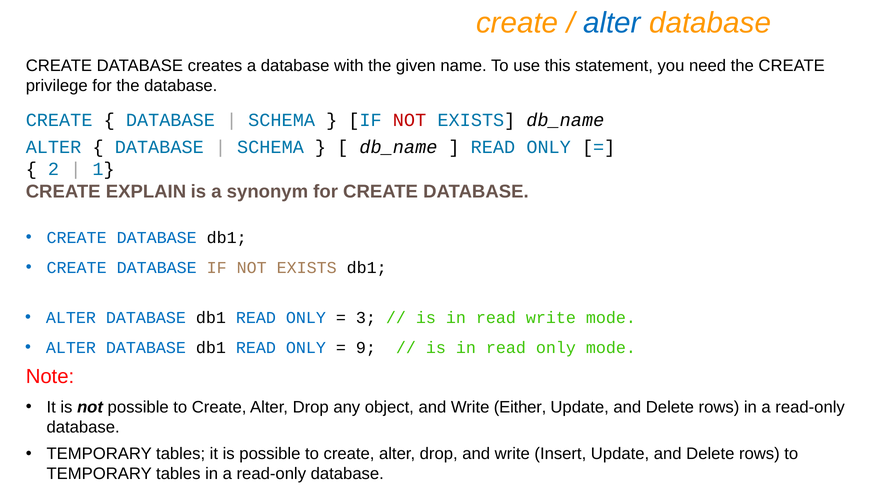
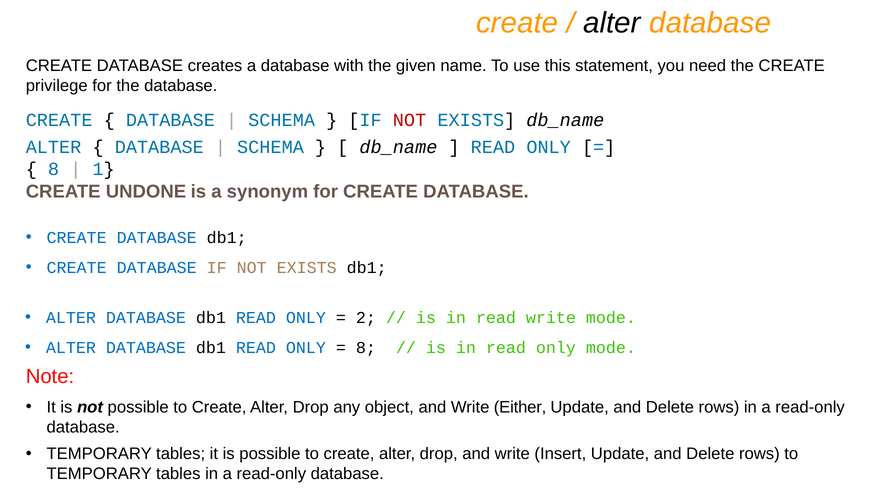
alter colour: blue -> black (612, 23)
2: 2 -> 8 (54, 169)
EXPLAIN: EXPLAIN -> UNDONE (146, 192)
3: 3 -> 2 (366, 318)
9: 9 -> 8 (366, 348)
